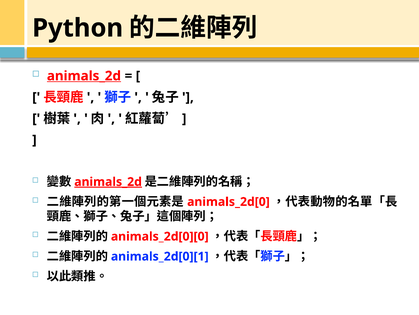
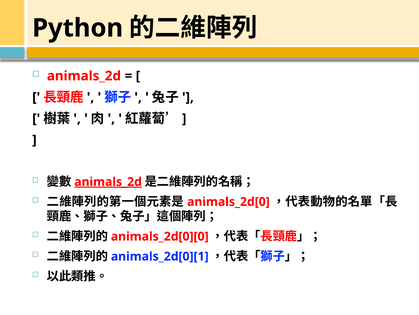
animals_2d underline: present -> none (84, 76)
